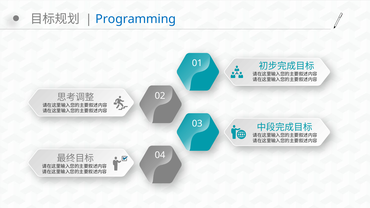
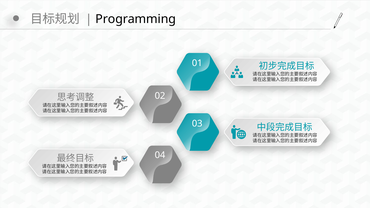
Programming colour: blue -> black (136, 19)
